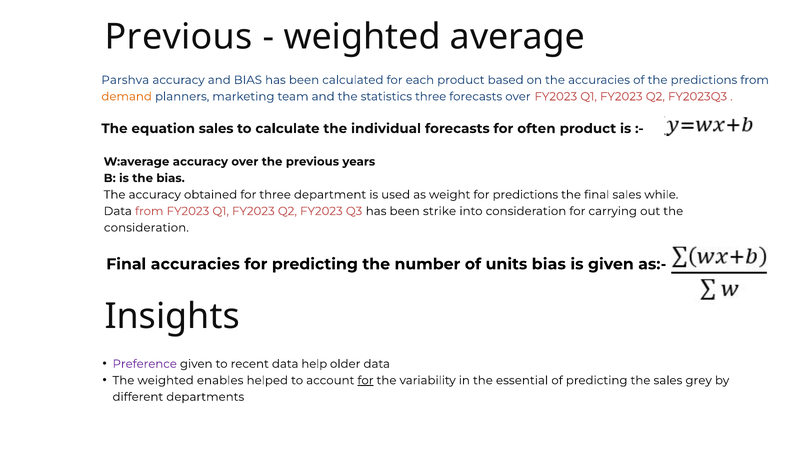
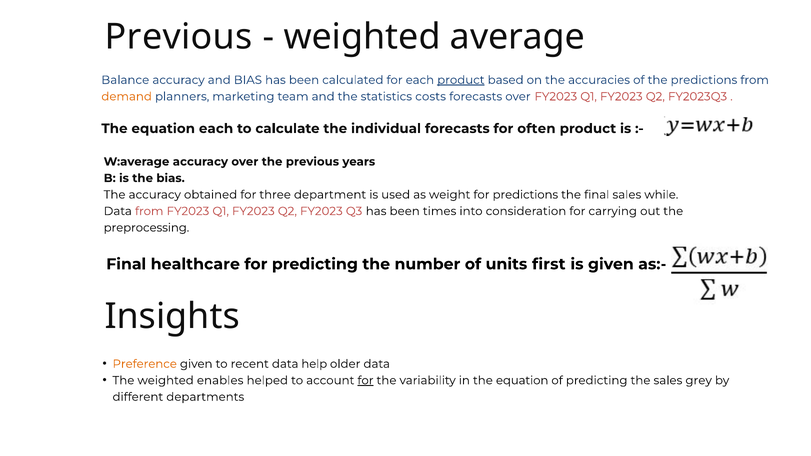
Parshva: Parshva -> Balance (125, 80)
product underline: none -> present (461, 80)
statistics three: three -> costs (431, 97)
equation sales: sales -> each (216, 129)
strike: strike -> times (440, 211)
consideration: consideration -> preprocessing (146, 228)
Final accuracies: accuracies -> healthcare (195, 264)
units bias: bias -> first (549, 264)
Preference colour: purple -> orange (145, 364)
in the essential: essential -> equation (522, 381)
